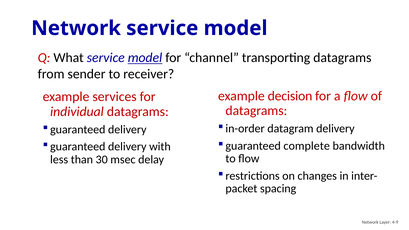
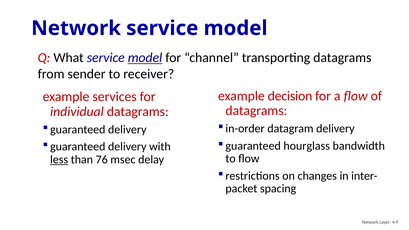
complete: complete -> hourglass (307, 146)
less underline: none -> present (59, 160)
30: 30 -> 76 (102, 160)
